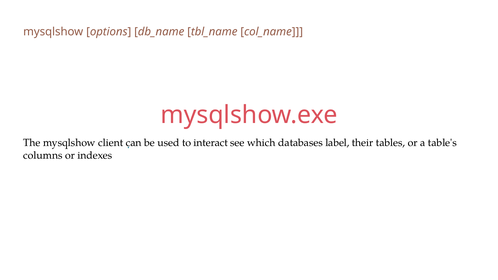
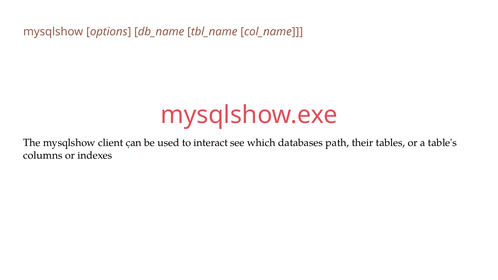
label: label -> path (337, 143)
